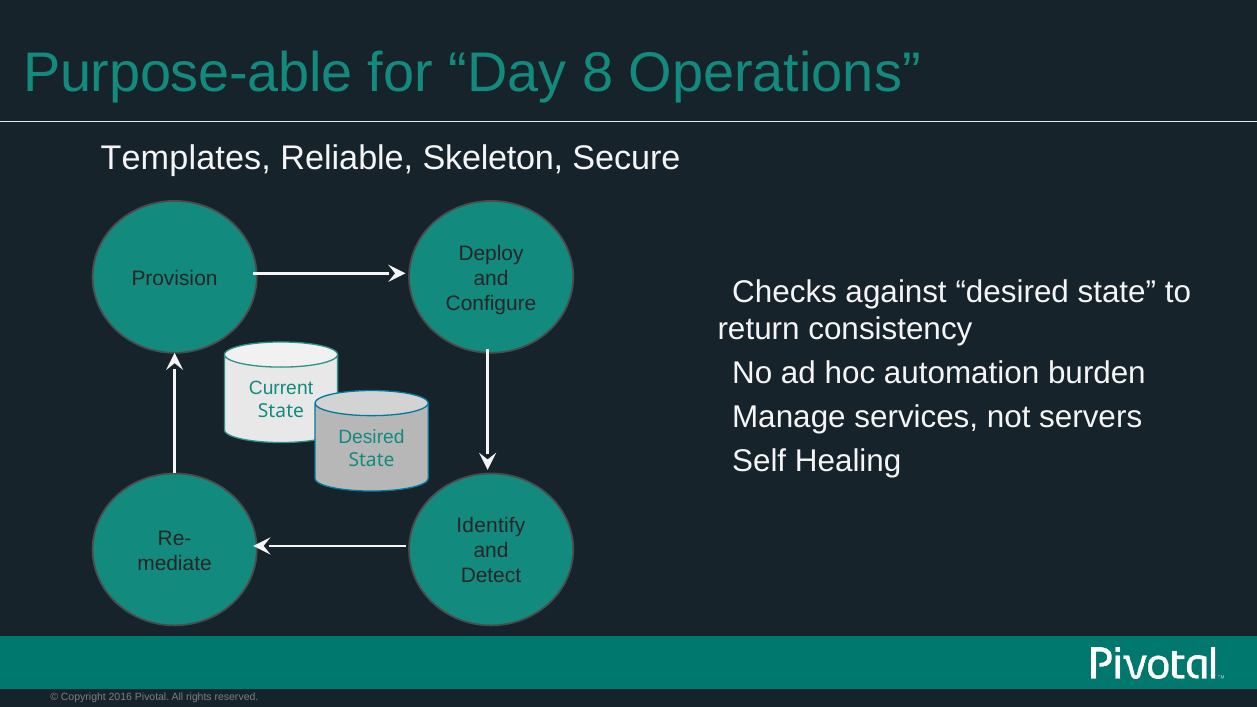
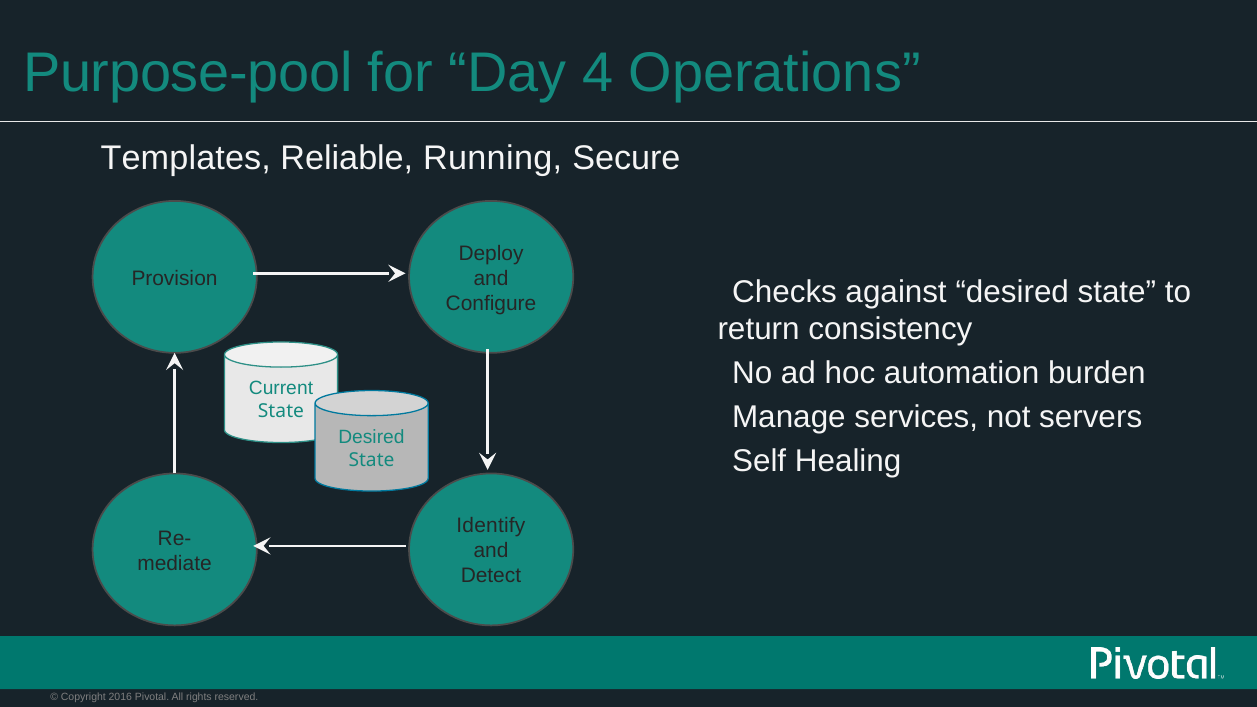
Purpose-able: Purpose-able -> Purpose-pool (188, 73)
8: 8 -> 4 (598, 73)
Skeleton: Skeleton -> Running (493, 159)
